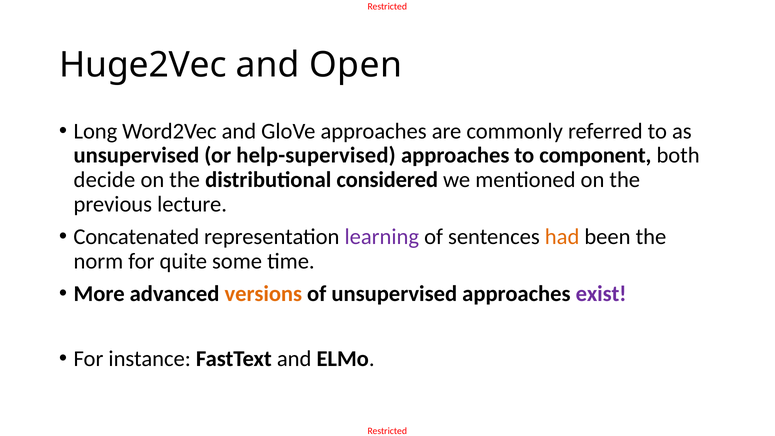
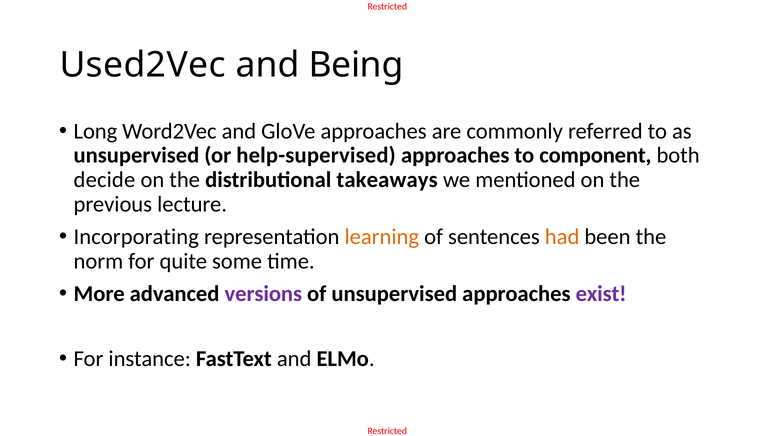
Huge2Vec: Huge2Vec -> Used2Vec (143, 65)
Open: Open -> Being (356, 65)
considered: considered -> takeaways (387, 180)
Concatenated: Concatenated -> Incorporating (136, 237)
learning colour: purple -> orange (382, 237)
versions colour: orange -> purple (263, 294)
